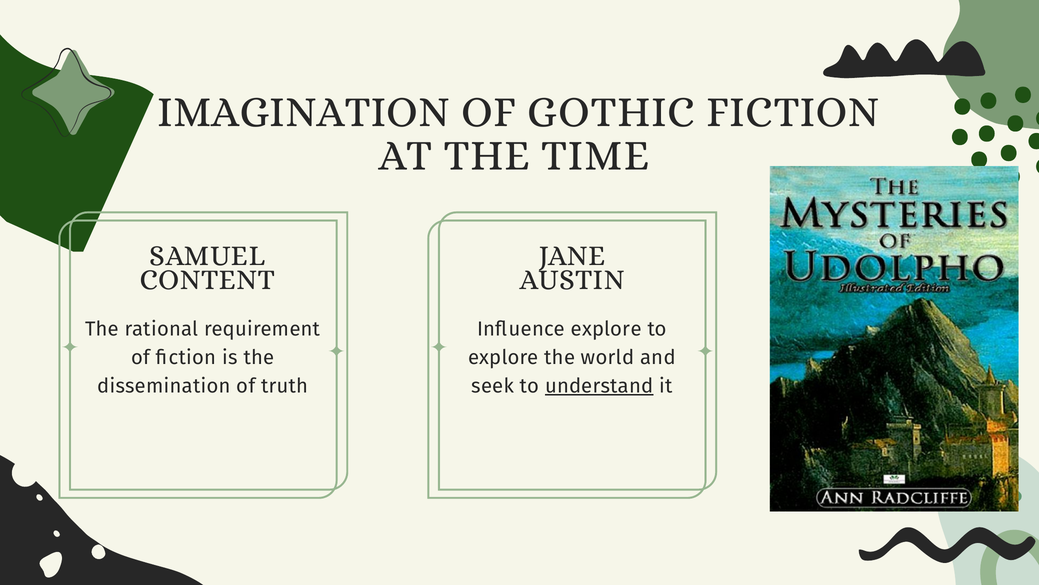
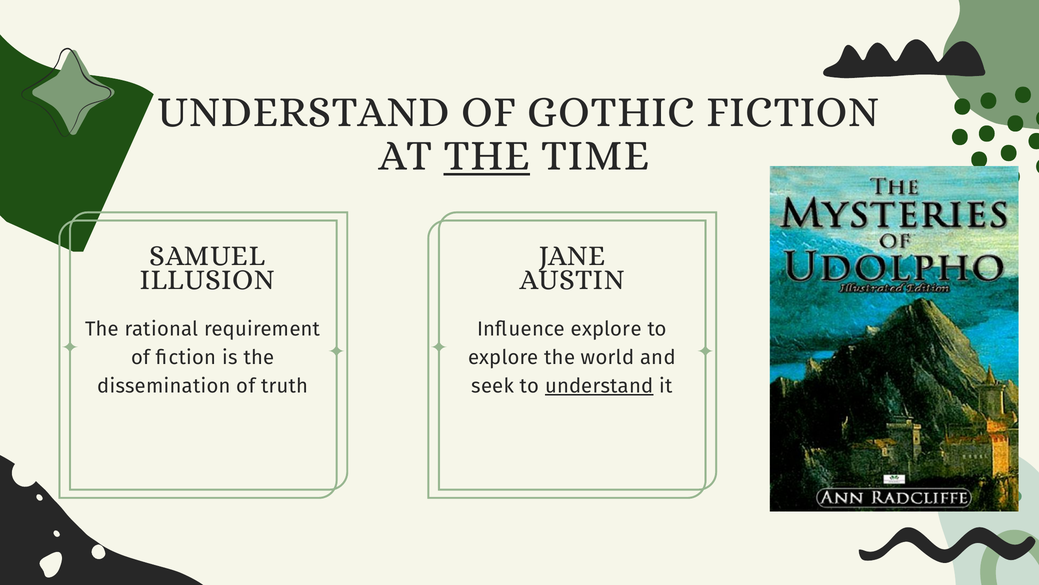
IMAGINATION: IMAGINATION -> UNDERSTAND (304, 112)
THE underline: none -> present (487, 155)
CONTENT: CONTENT -> ILLUSION (207, 279)
